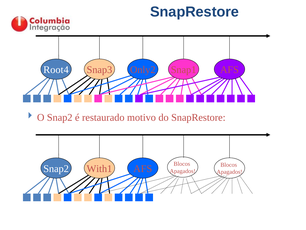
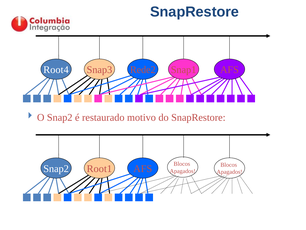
Only2: Only2 -> Rede2 (143, 70)
With1: With1 -> Root1 (99, 168)
